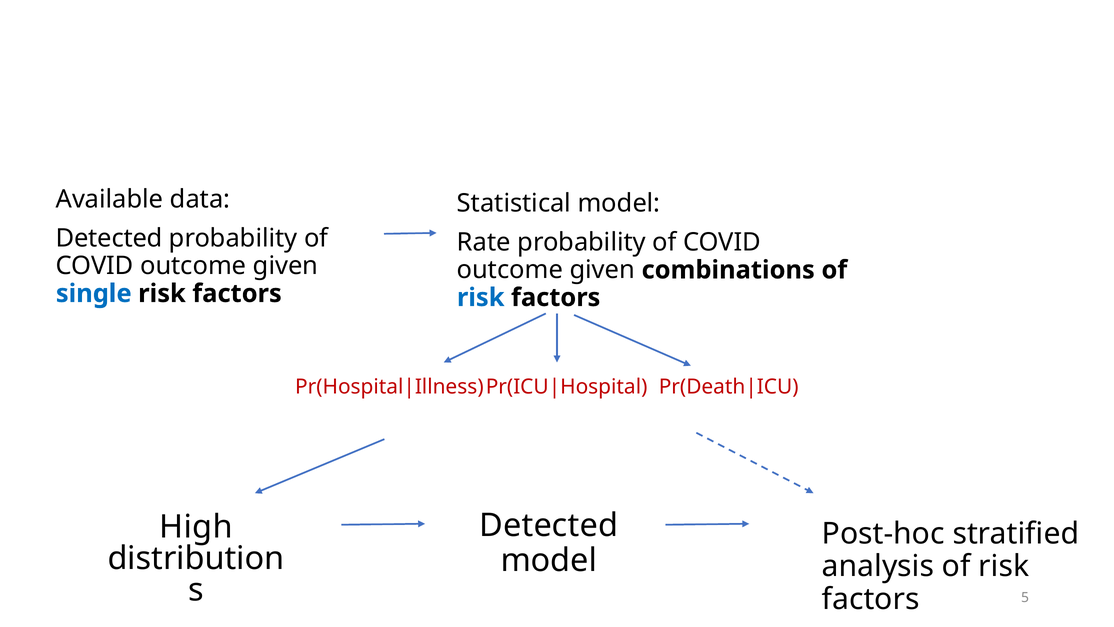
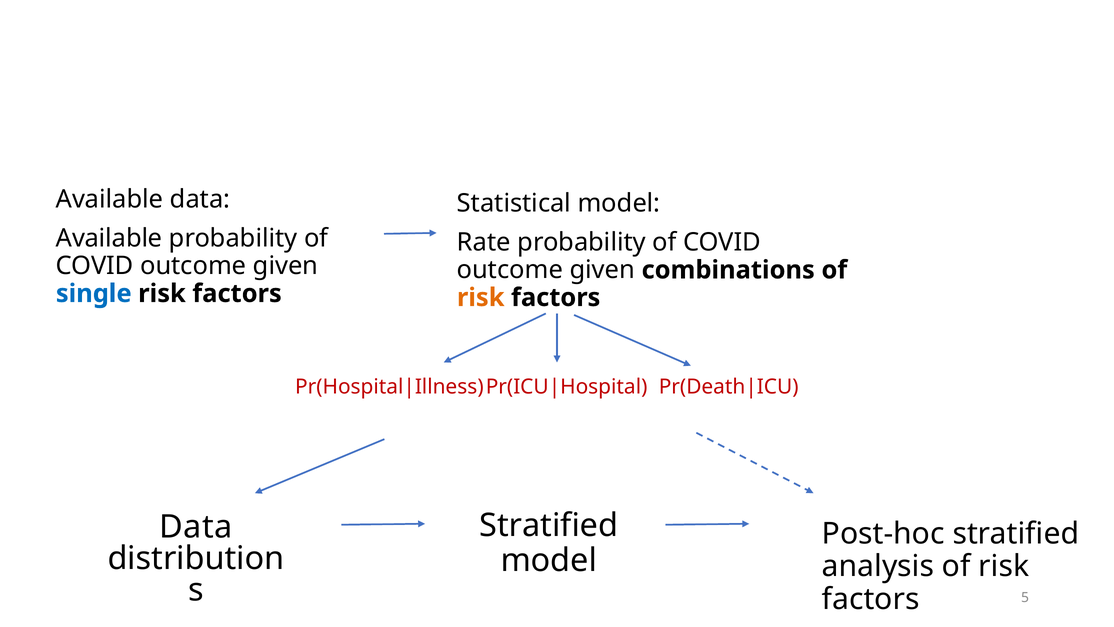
Detected: Detected -> Available (109, 238)
risk colour: blue -> orange (481, 297)
Detected: Detected -> Stratified (549, 525)
High: High -> Data (196, 527)
